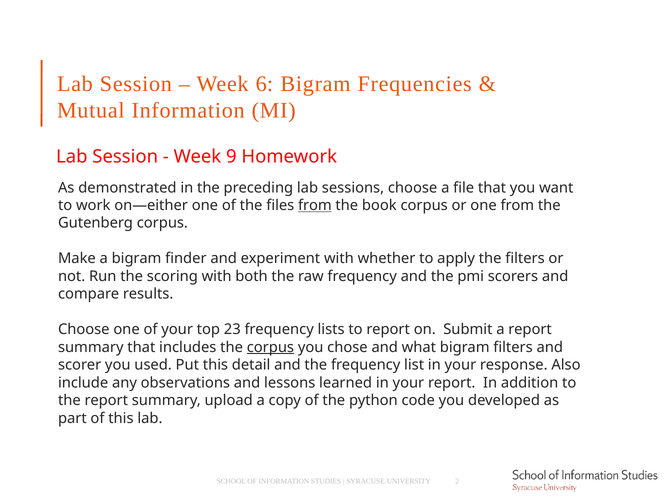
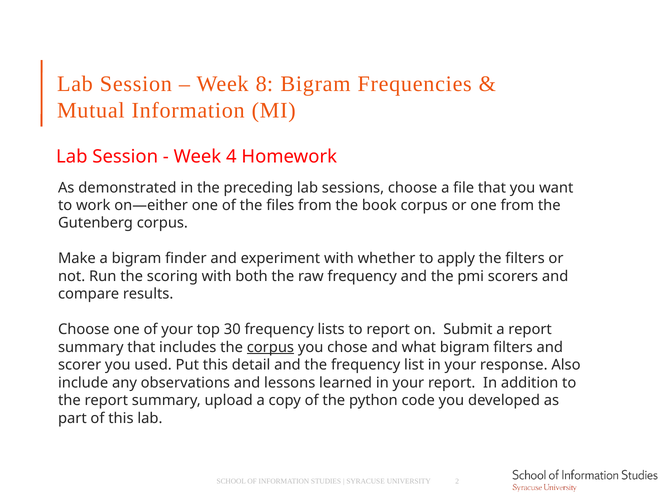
6: 6 -> 8 (264, 84)
9: 9 -> 4 (231, 157)
from underline: present -> none (315, 205)
23: 23 -> 30 (232, 329)
